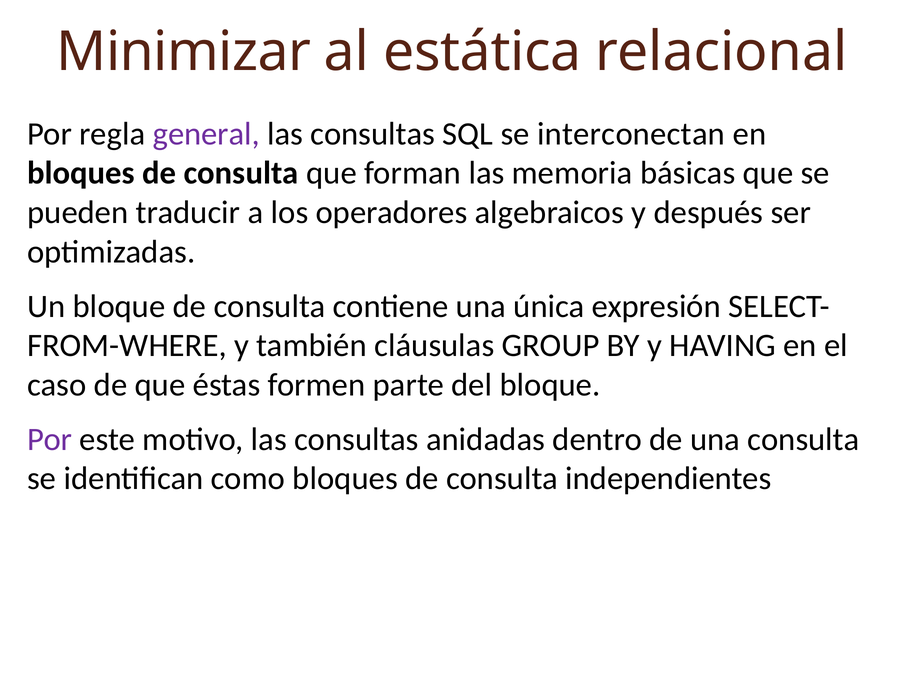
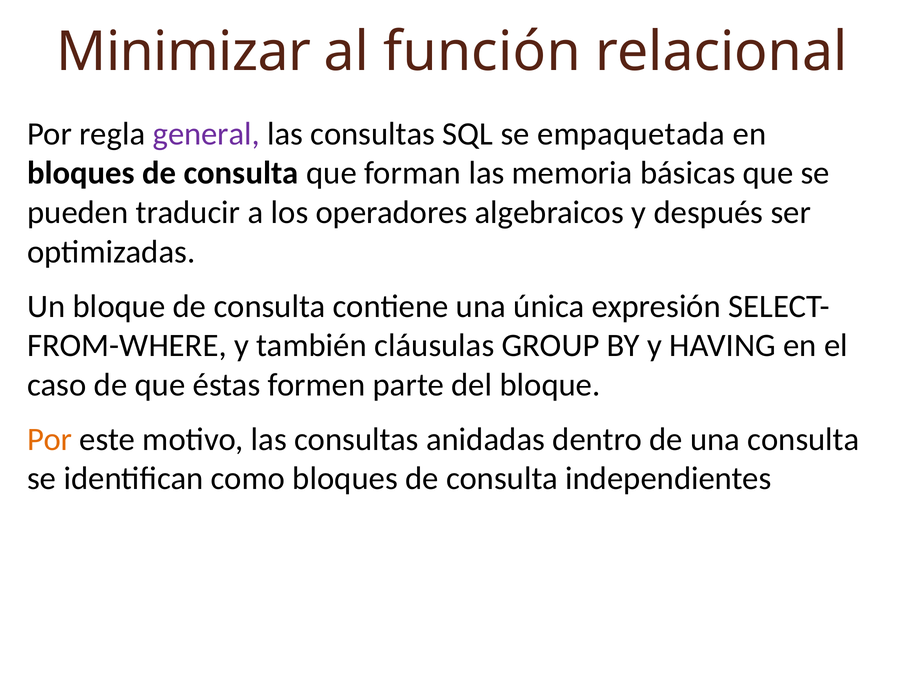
estática: estática -> función (482, 52)
interconectan: interconectan -> empaquetada (631, 134)
Por colour: purple -> orange (50, 440)
